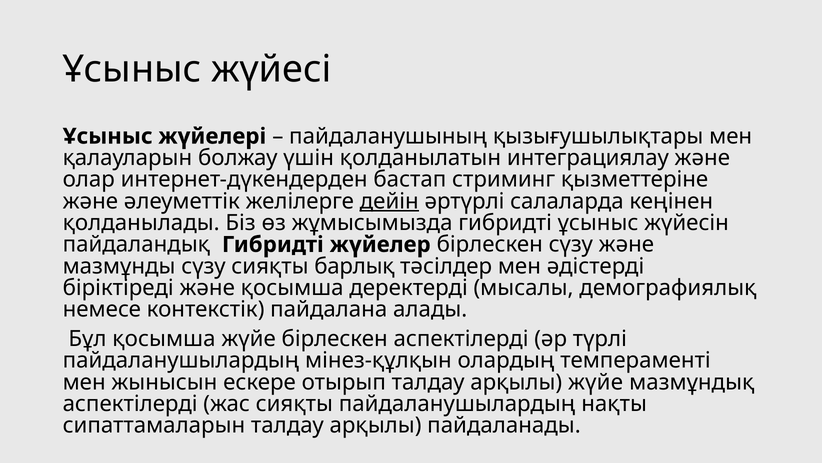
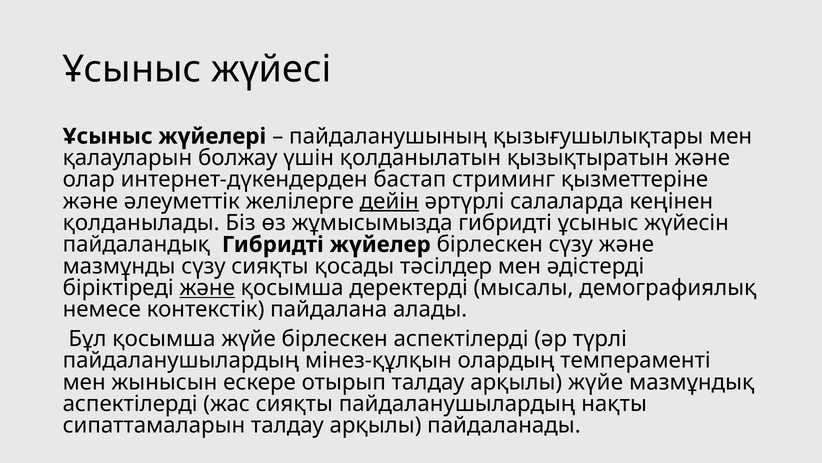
интеграциялау: интеграциялау -> қызықтыратын (588, 158)
барлық: барлық -> қосады (354, 266)
және underline: none -> present (207, 288)
